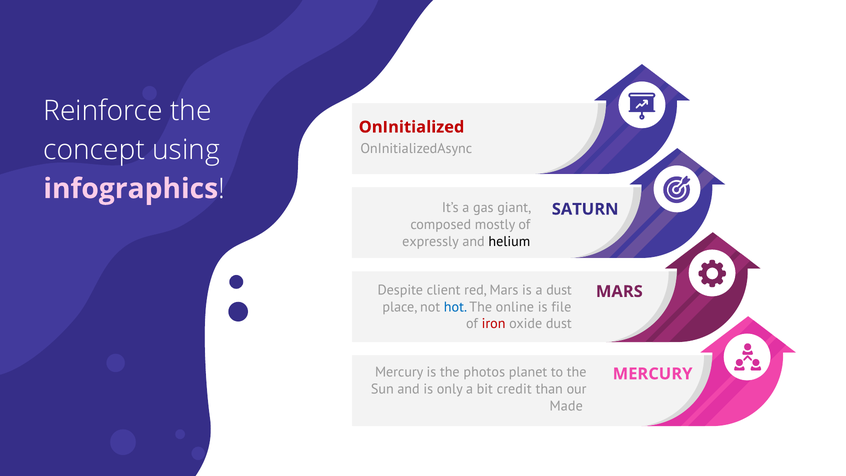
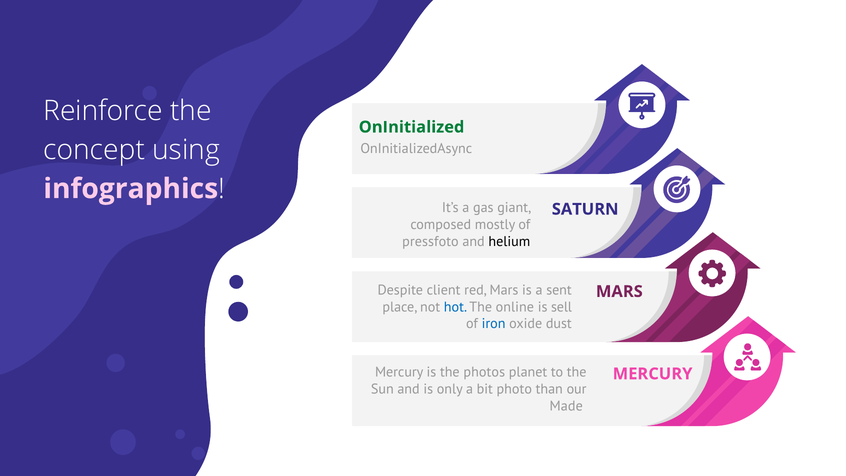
OnInitialized colour: red -> green (412, 127)
expressly: expressly -> pressfoto (430, 241)
a dust: dust -> sent (559, 290)
file: file -> sell (562, 307)
iron colour: red -> blue (494, 324)
credit: credit -> photo (514, 389)
